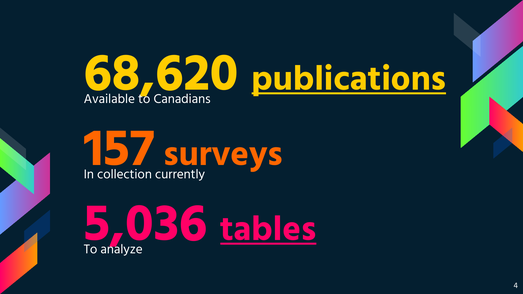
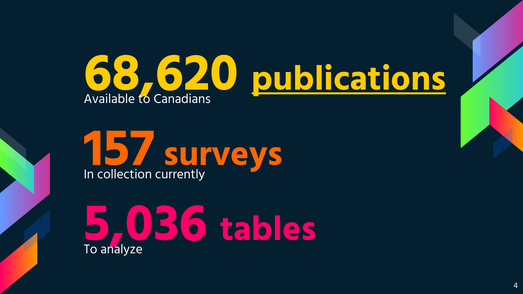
tables underline: present -> none (268, 229)
